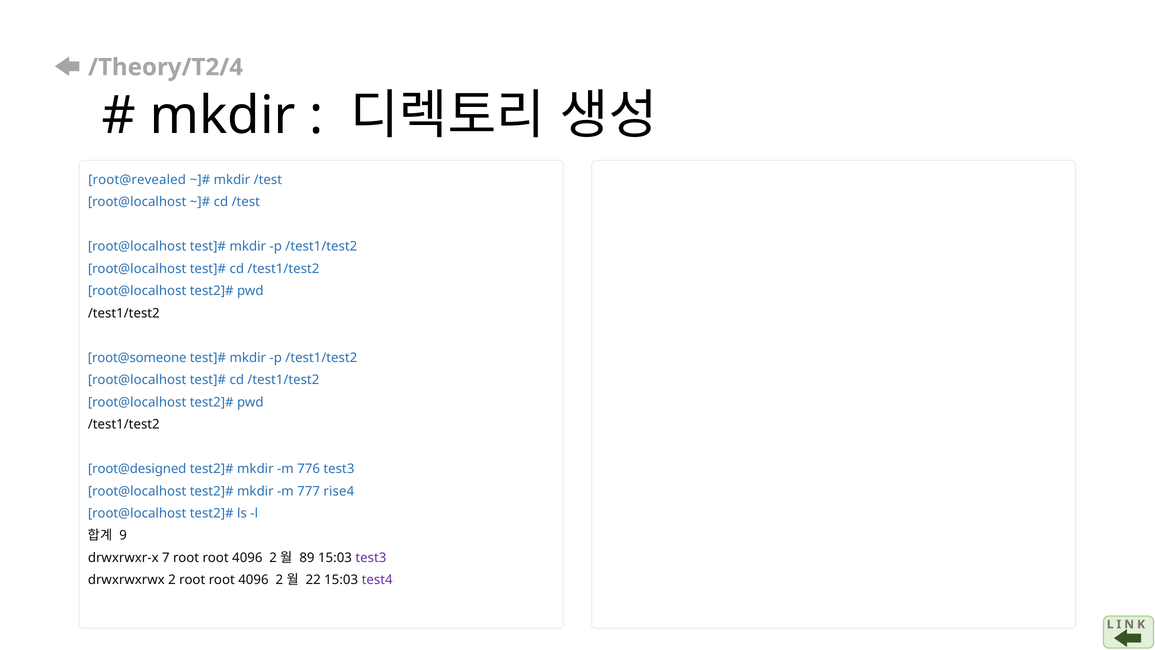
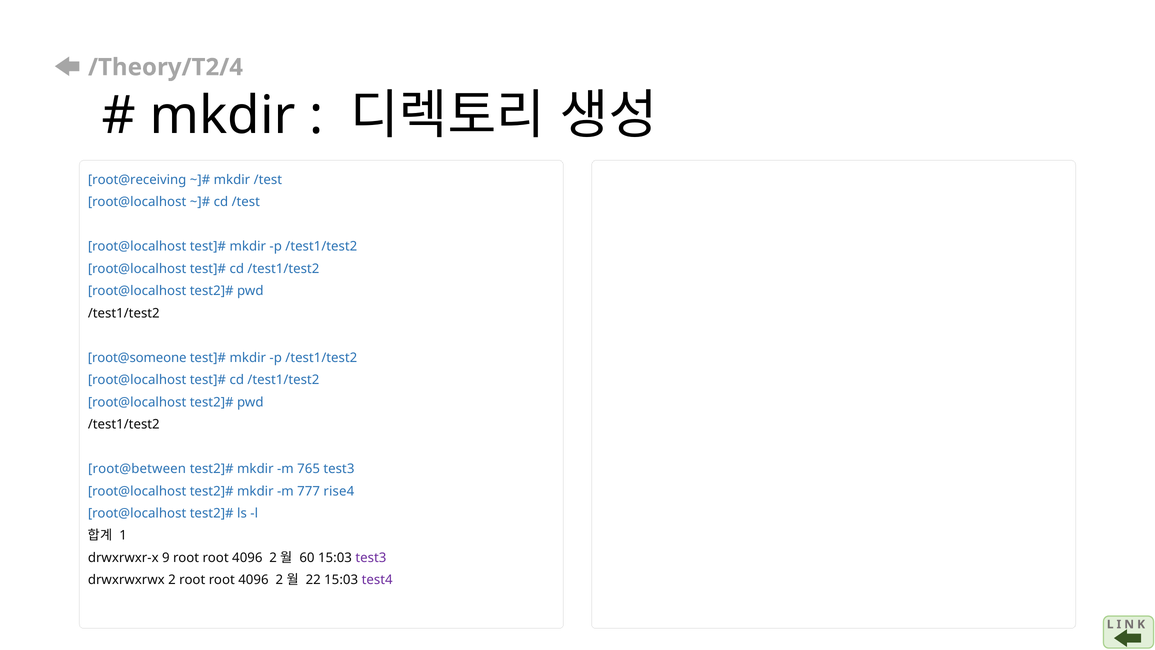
root@revealed: root@revealed -> root@receiving (137, 180)
root@designed: root@designed -> root@between (137, 469)
776: 776 -> 765 (309, 469)
9: 9 -> 1 (123, 535)
7: 7 -> 9 (166, 558)
89: 89 -> 60 (307, 558)
